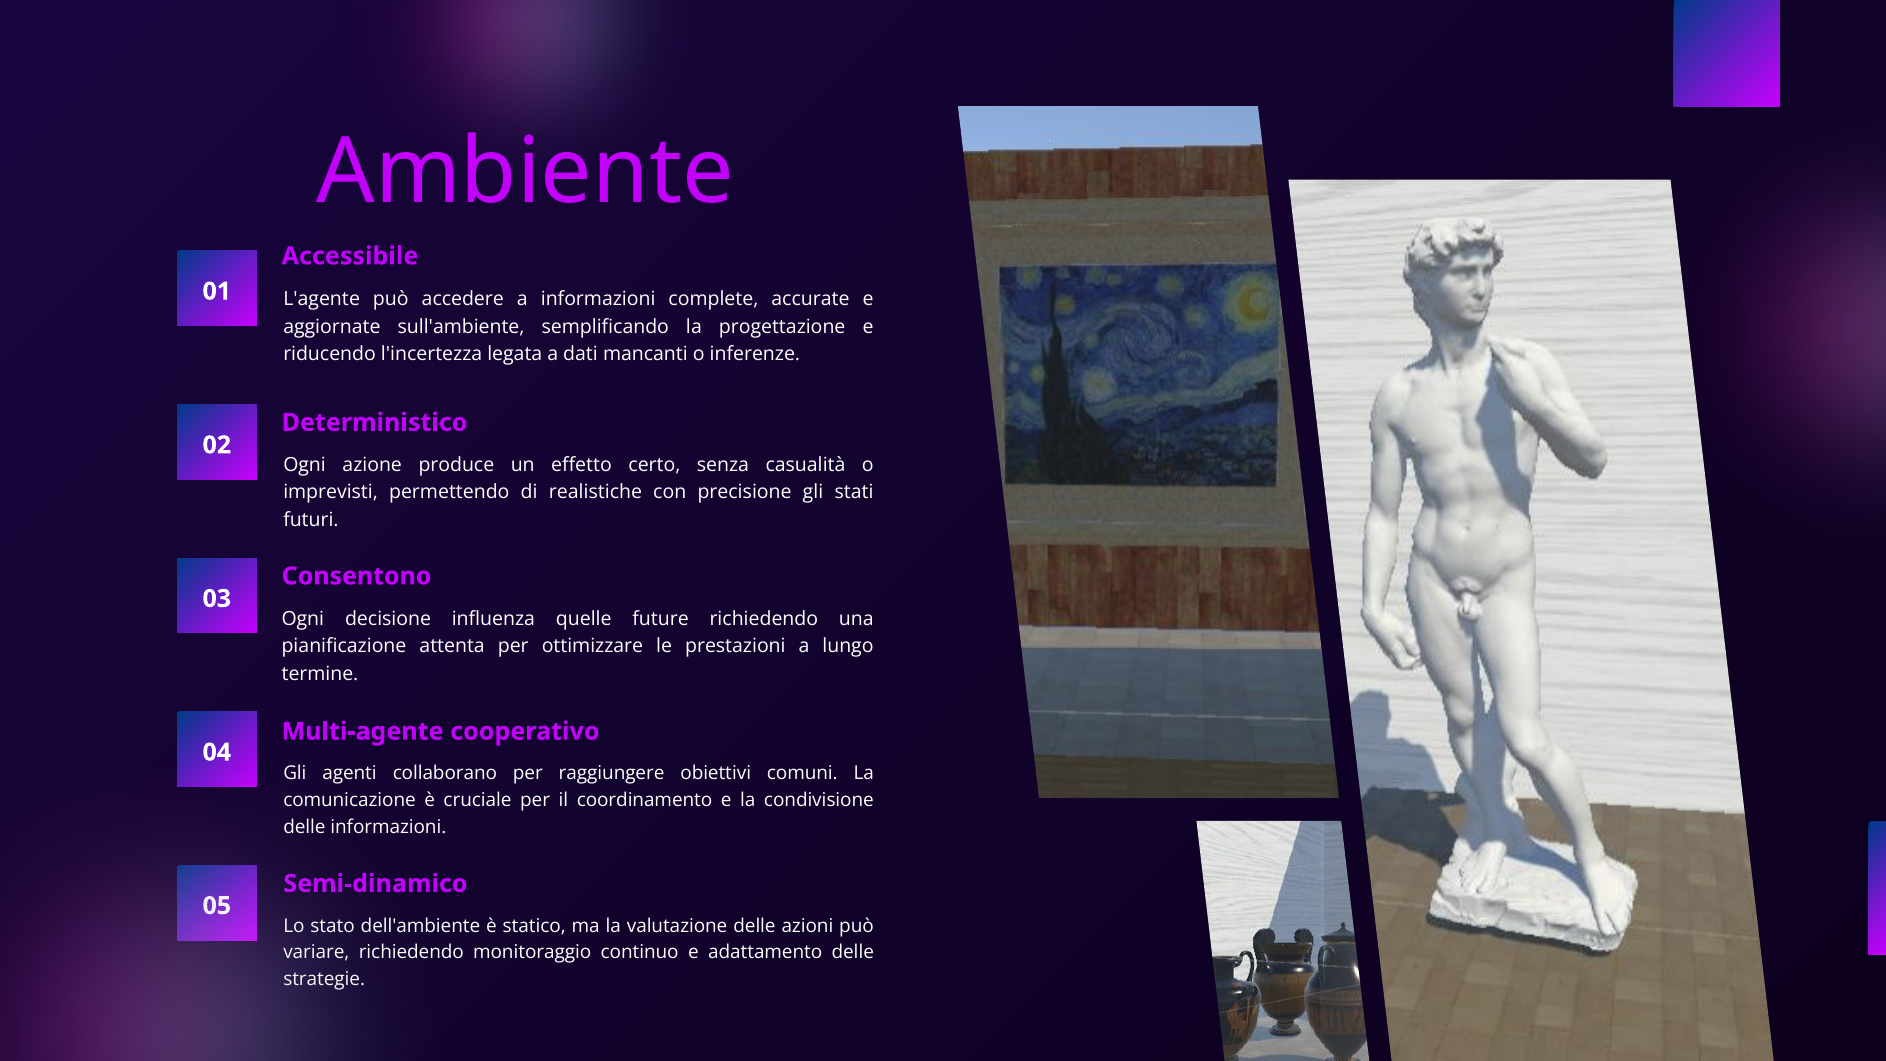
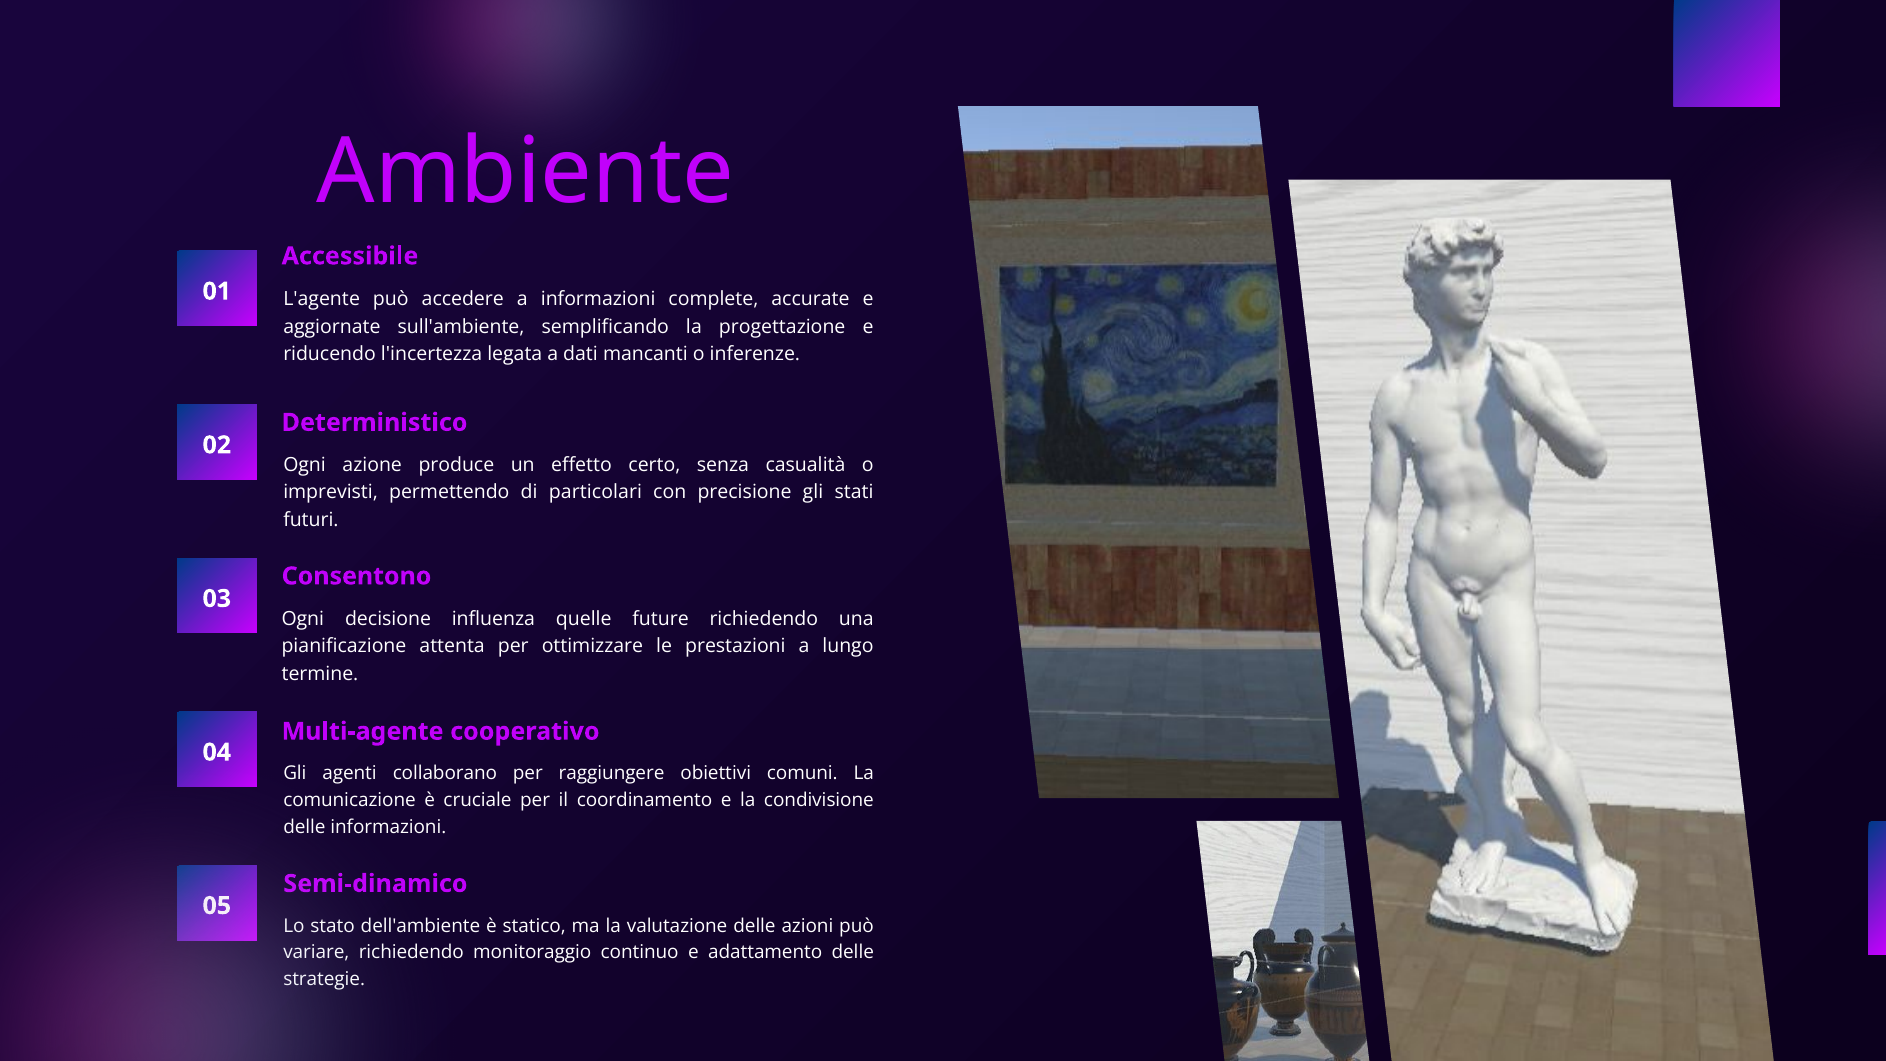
realistiche: realistiche -> particolari (595, 492)
